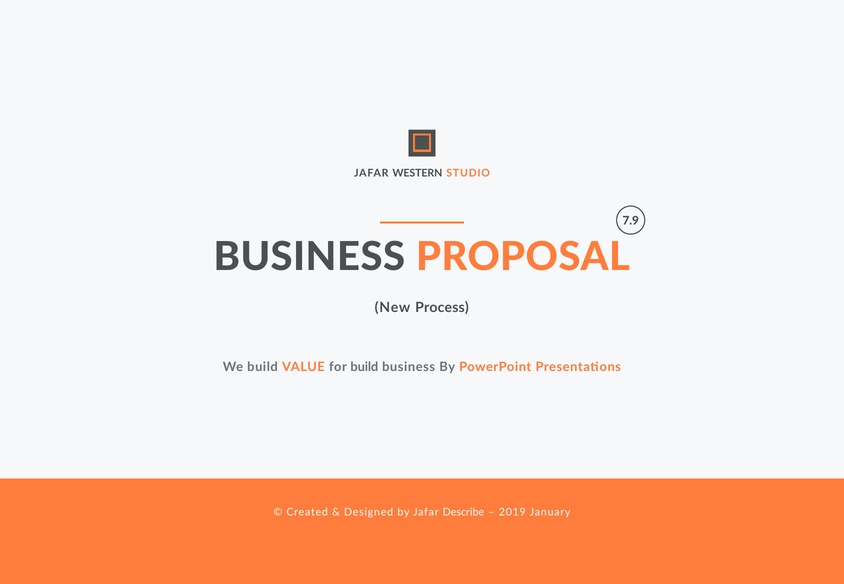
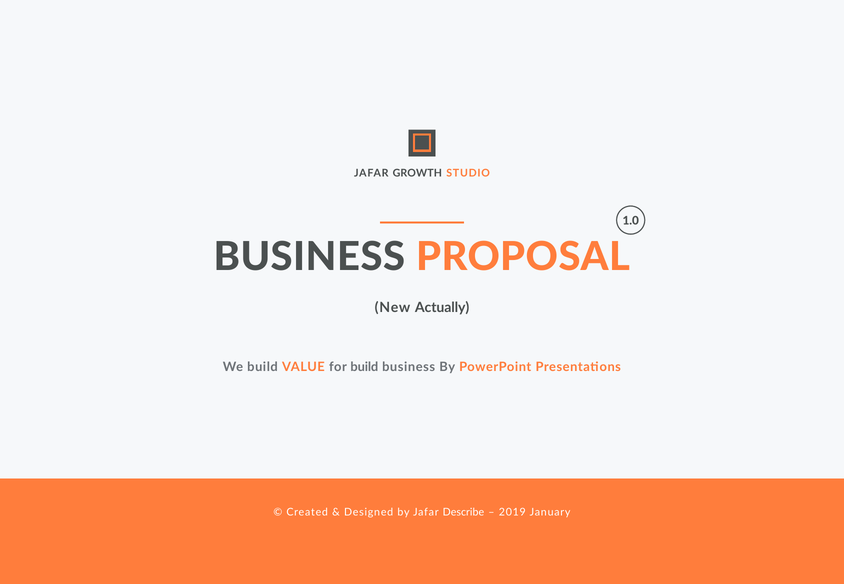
WESTERN: WESTERN -> GROWTH (417, 174)
7.9: 7.9 -> 1.0 (631, 221)
Process: Process -> Actually (442, 308)
